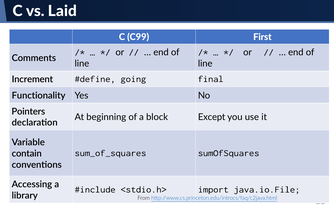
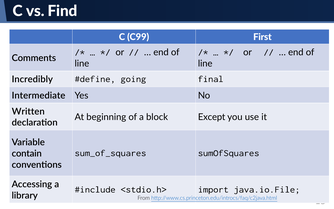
Laid: Laid -> Find (63, 11)
Increment: Increment -> Incredibly (32, 79)
Functionality: Functionality -> Intermediate (39, 95)
Pointers: Pointers -> Written (28, 111)
